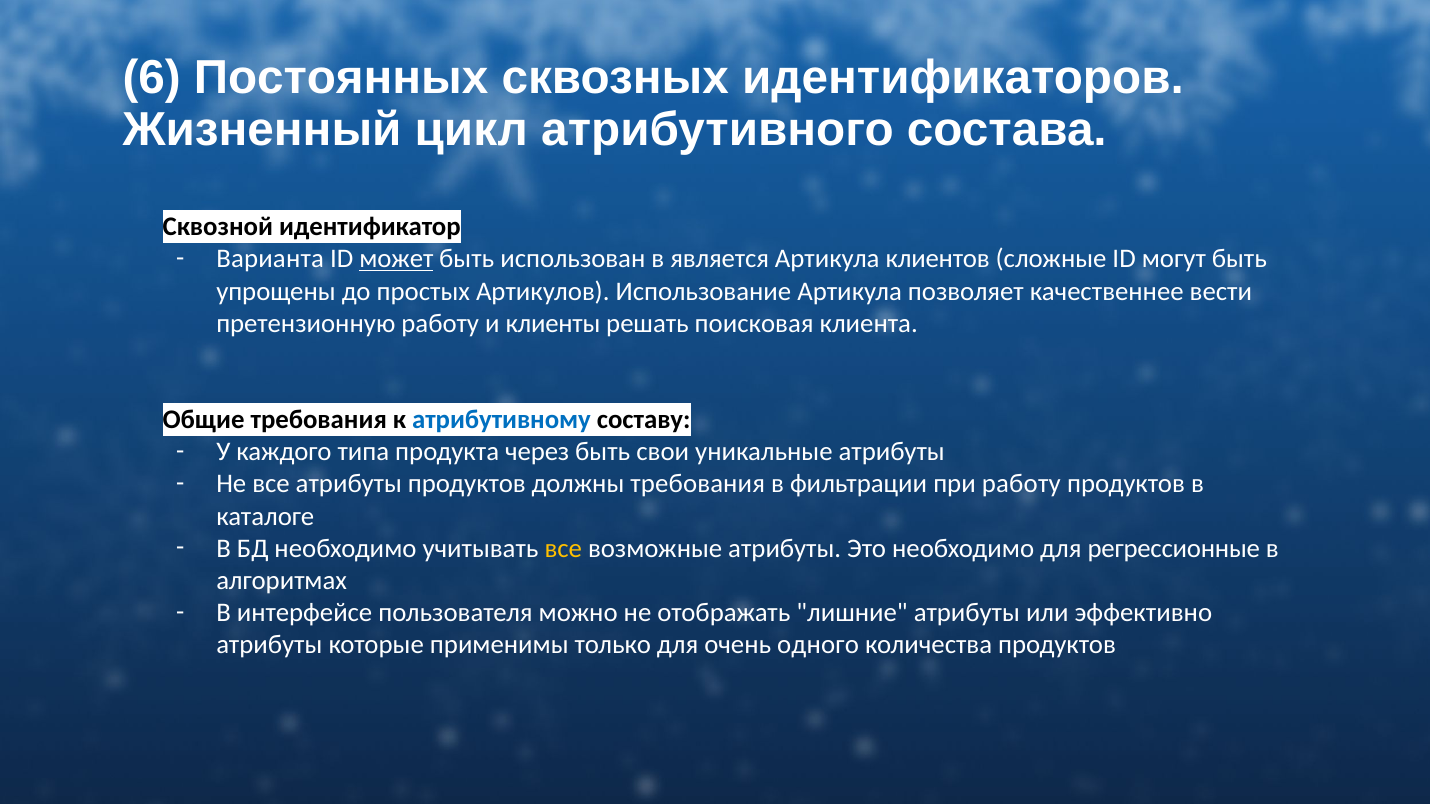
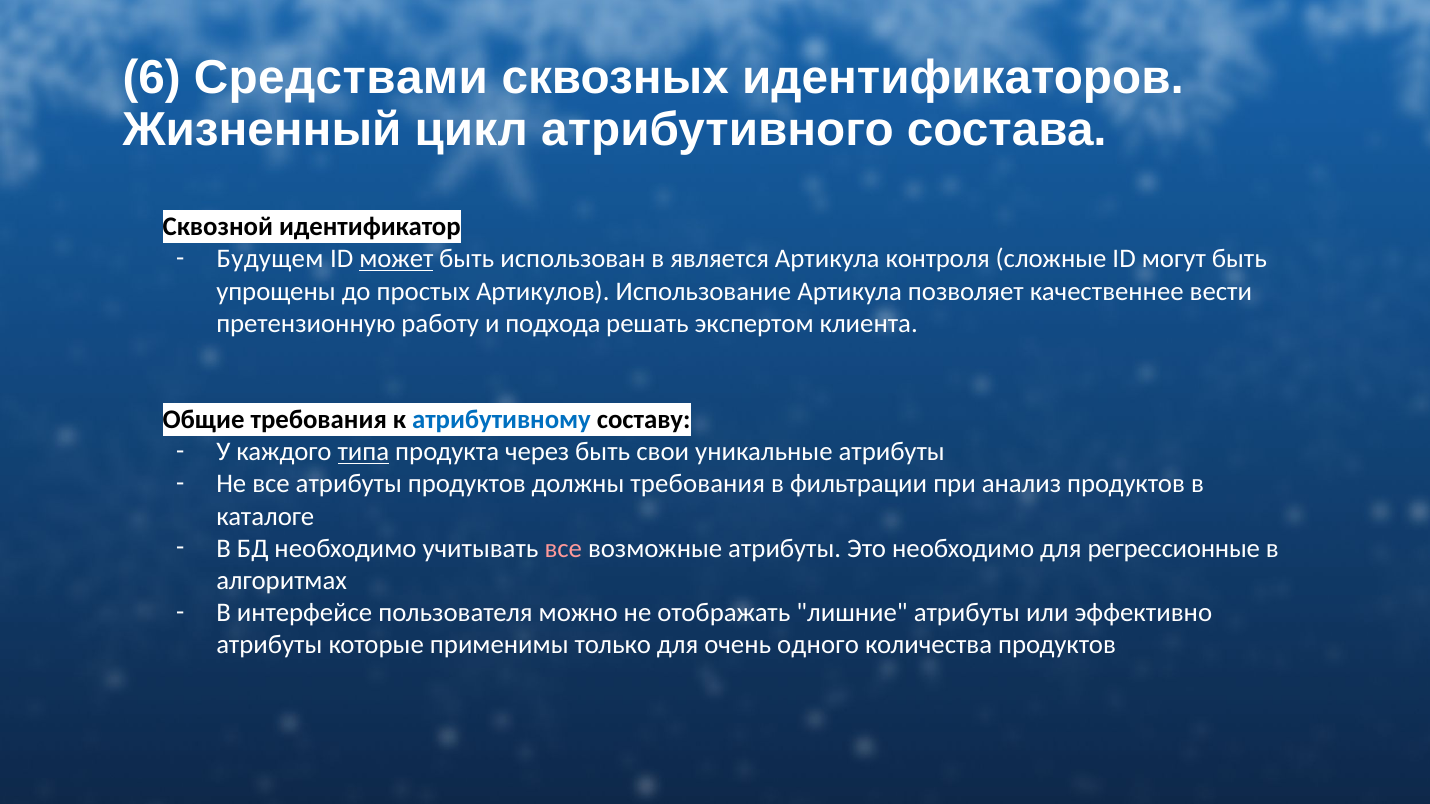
Постоянных: Постоянных -> Средствами (341, 78)
Варианта: Варианта -> Будущем (270, 259)
клиентов: клиентов -> контроля (938, 259)
клиенты: клиенты -> подхода (553, 323)
поисковая: поисковая -> экспертом (754, 323)
типа underline: none -> present (363, 452)
при работу: работу -> анализ (1021, 484)
все colour: yellow -> pink (563, 549)
